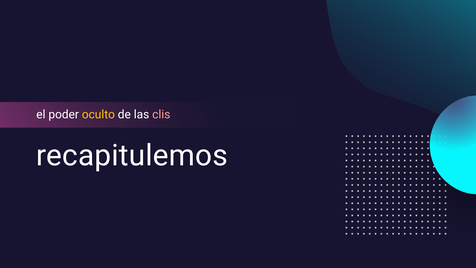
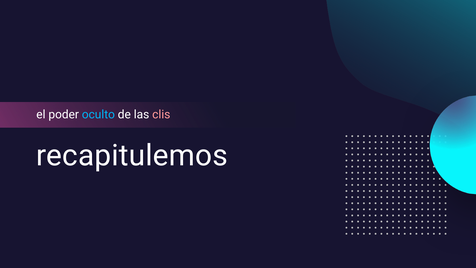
oculto colour: yellow -> light blue (98, 114)
